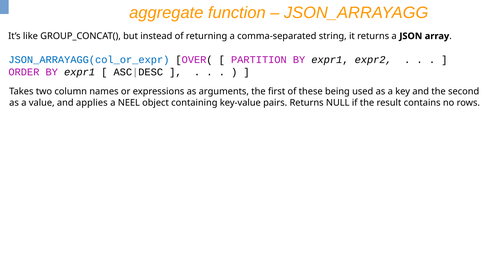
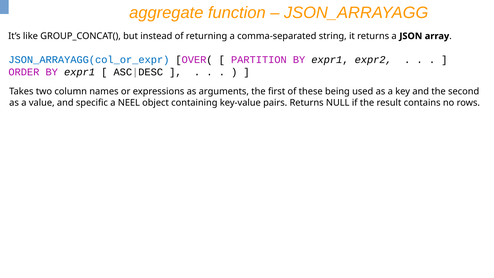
applies: applies -> specific (92, 103)
